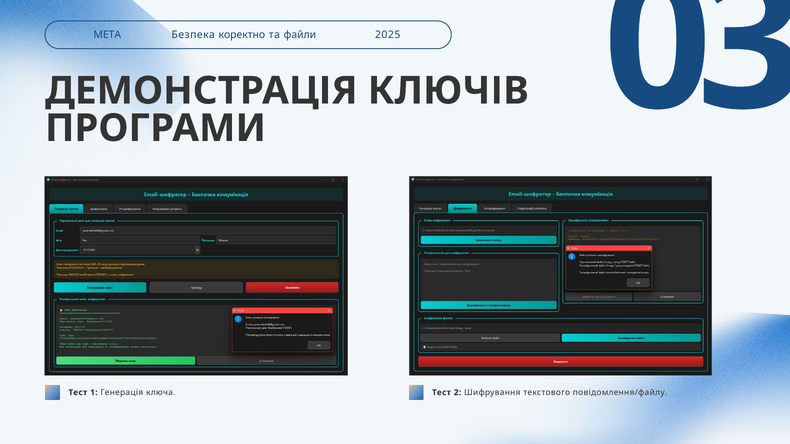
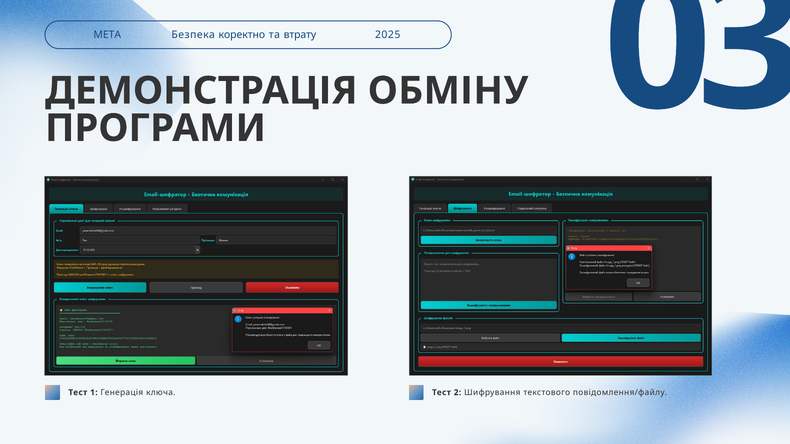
файли: файли -> втрату (300, 35)
КЛЮЧІВ: КЛЮЧІВ -> ОБМІНУ (448, 91)
